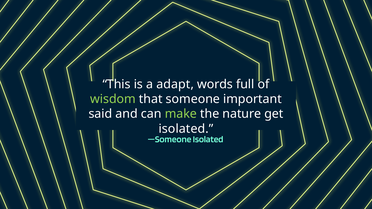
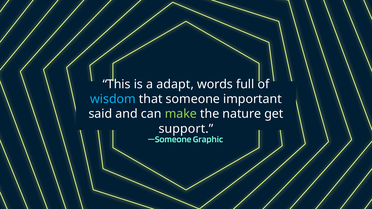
wisdom colour: light green -> light blue (113, 99)
isolated: isolated -> support (186, 129)
—Someone Isolated: Isolated -> Graphic (208, 140)
